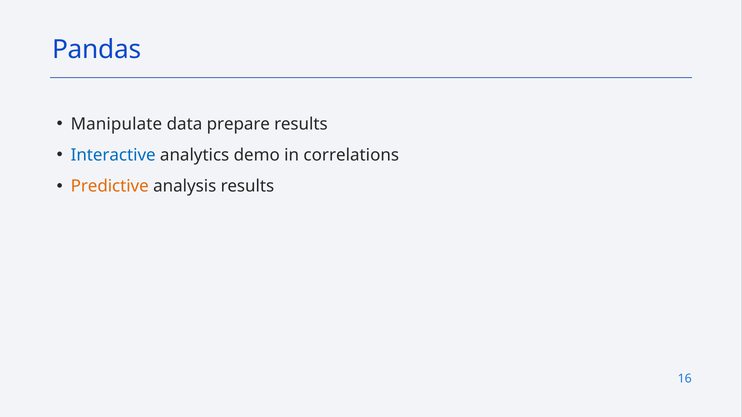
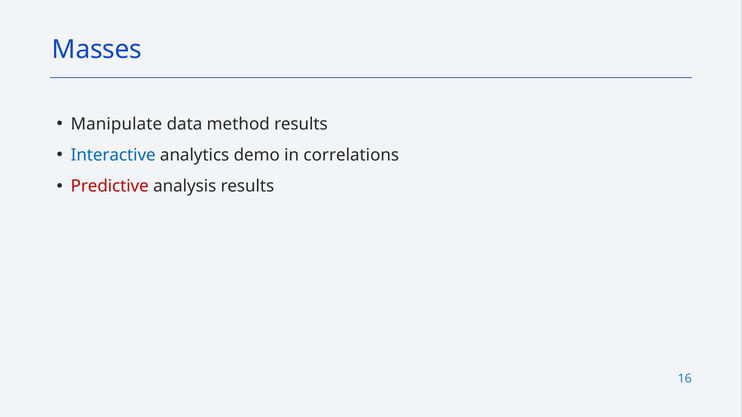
Pandas: Pandas -> Masses (97, 50)
prepare: prepare -> method (238, 124)
Predictive colour: orange -> red (110, 187)
